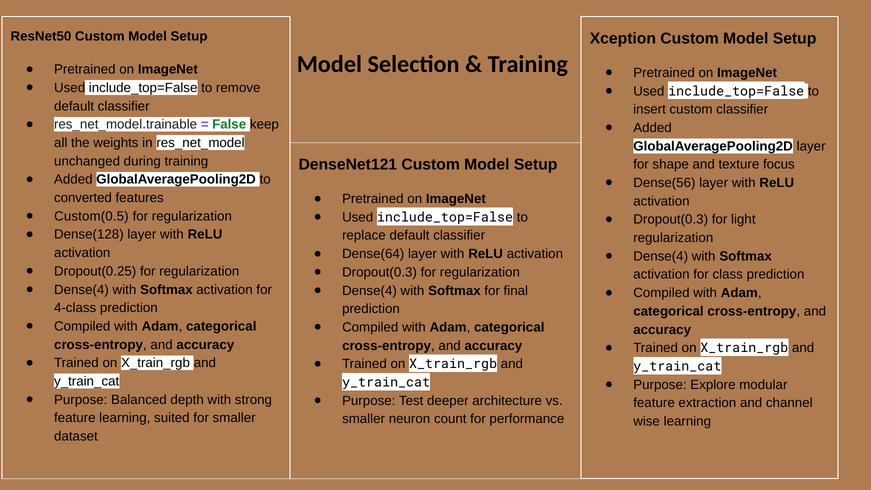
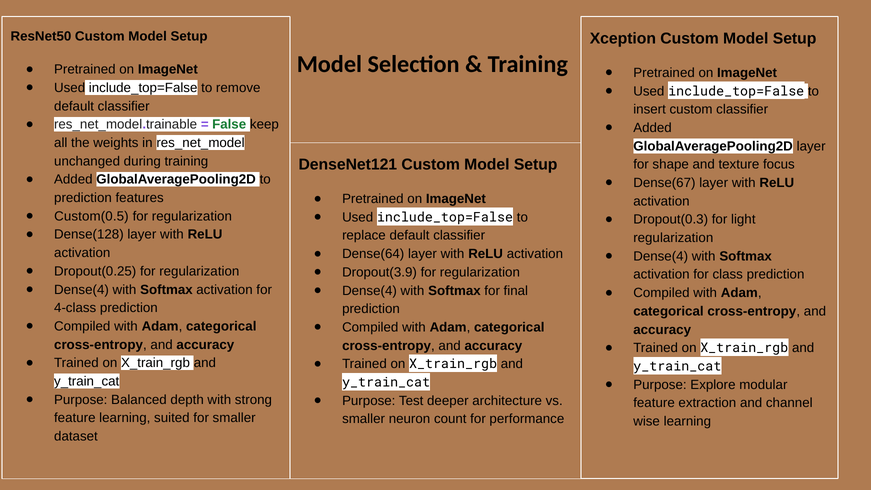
Dense(56: Dense(56 -> Dense(67 (664, 183)
converted: converted -> prediction (83, 198)
Dropout(0.3: Dropout(0.3 -> Dropout(3.9 (379, 272)
